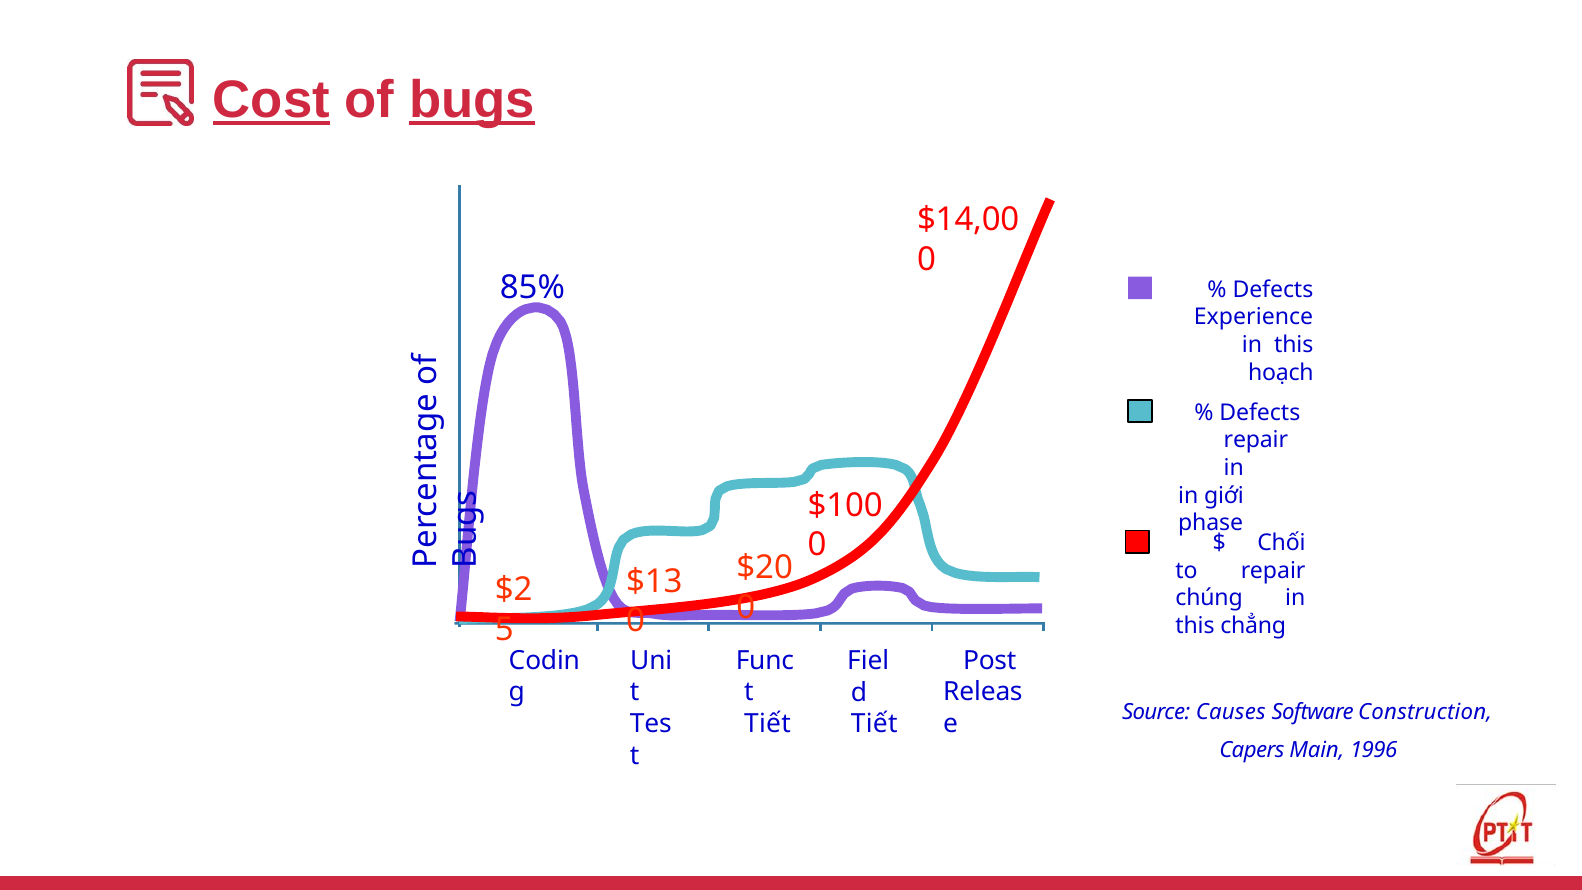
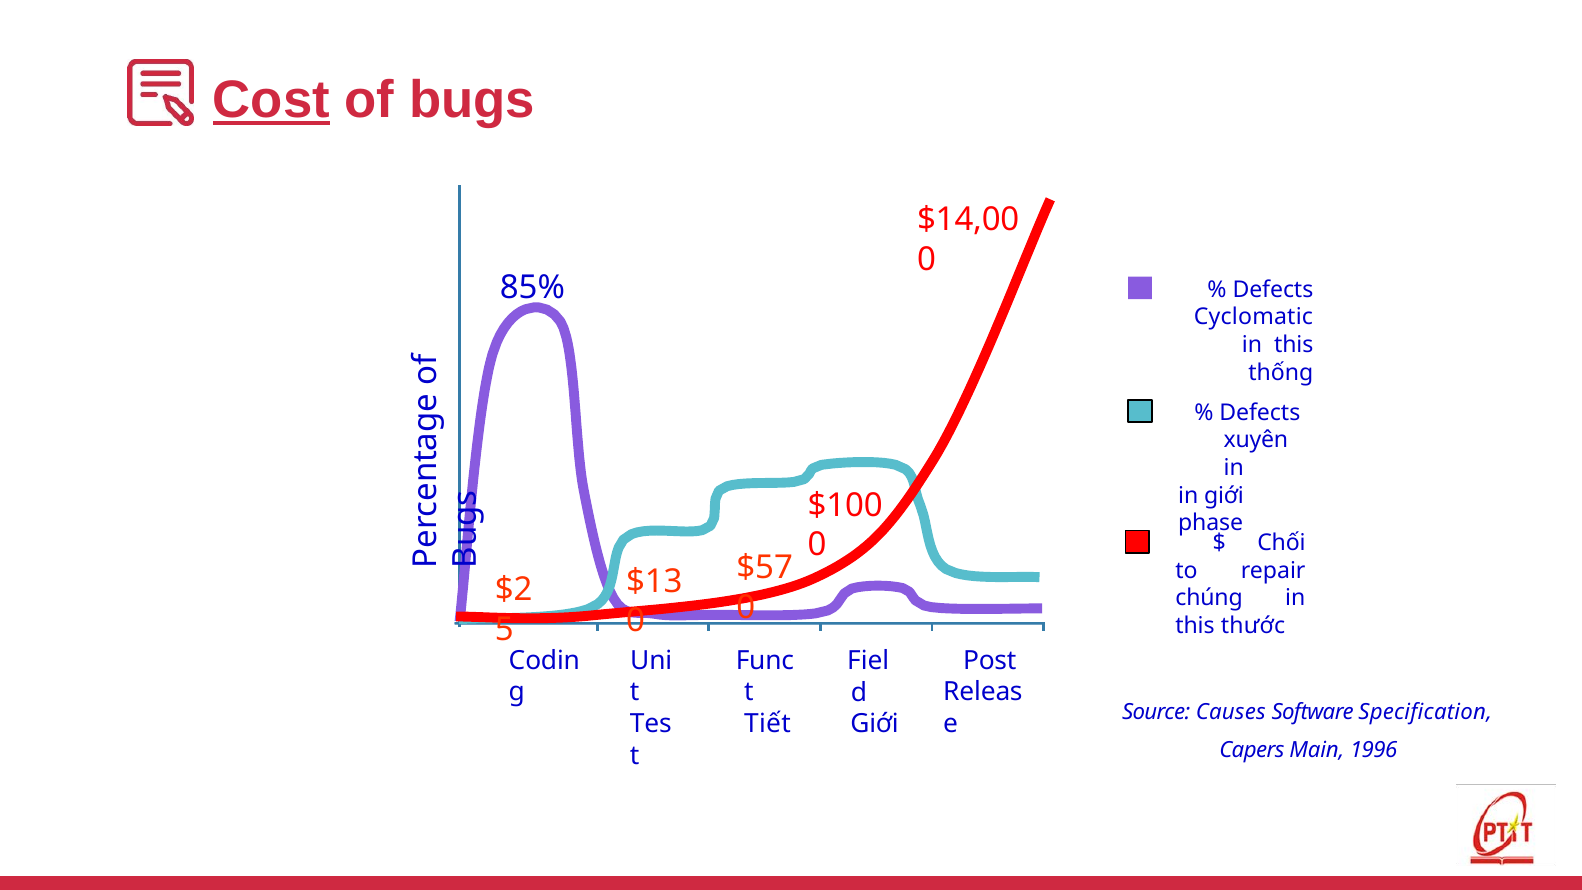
bugs underline: present -> none (472, 100)
Experience: Experience -> Cyclomatic (1253, 317)
hoạch: hoạch -> thống (1281, 373)
repair: repair -> xuyên (1256, 440)
$20: $20 -> $57 (765, 568)
chẳng: chẳng -> thước (1253, 626)
Construction: Construction -> Specification (1425, 712)
Tiết: Tiết -> Giới (874, 724)
